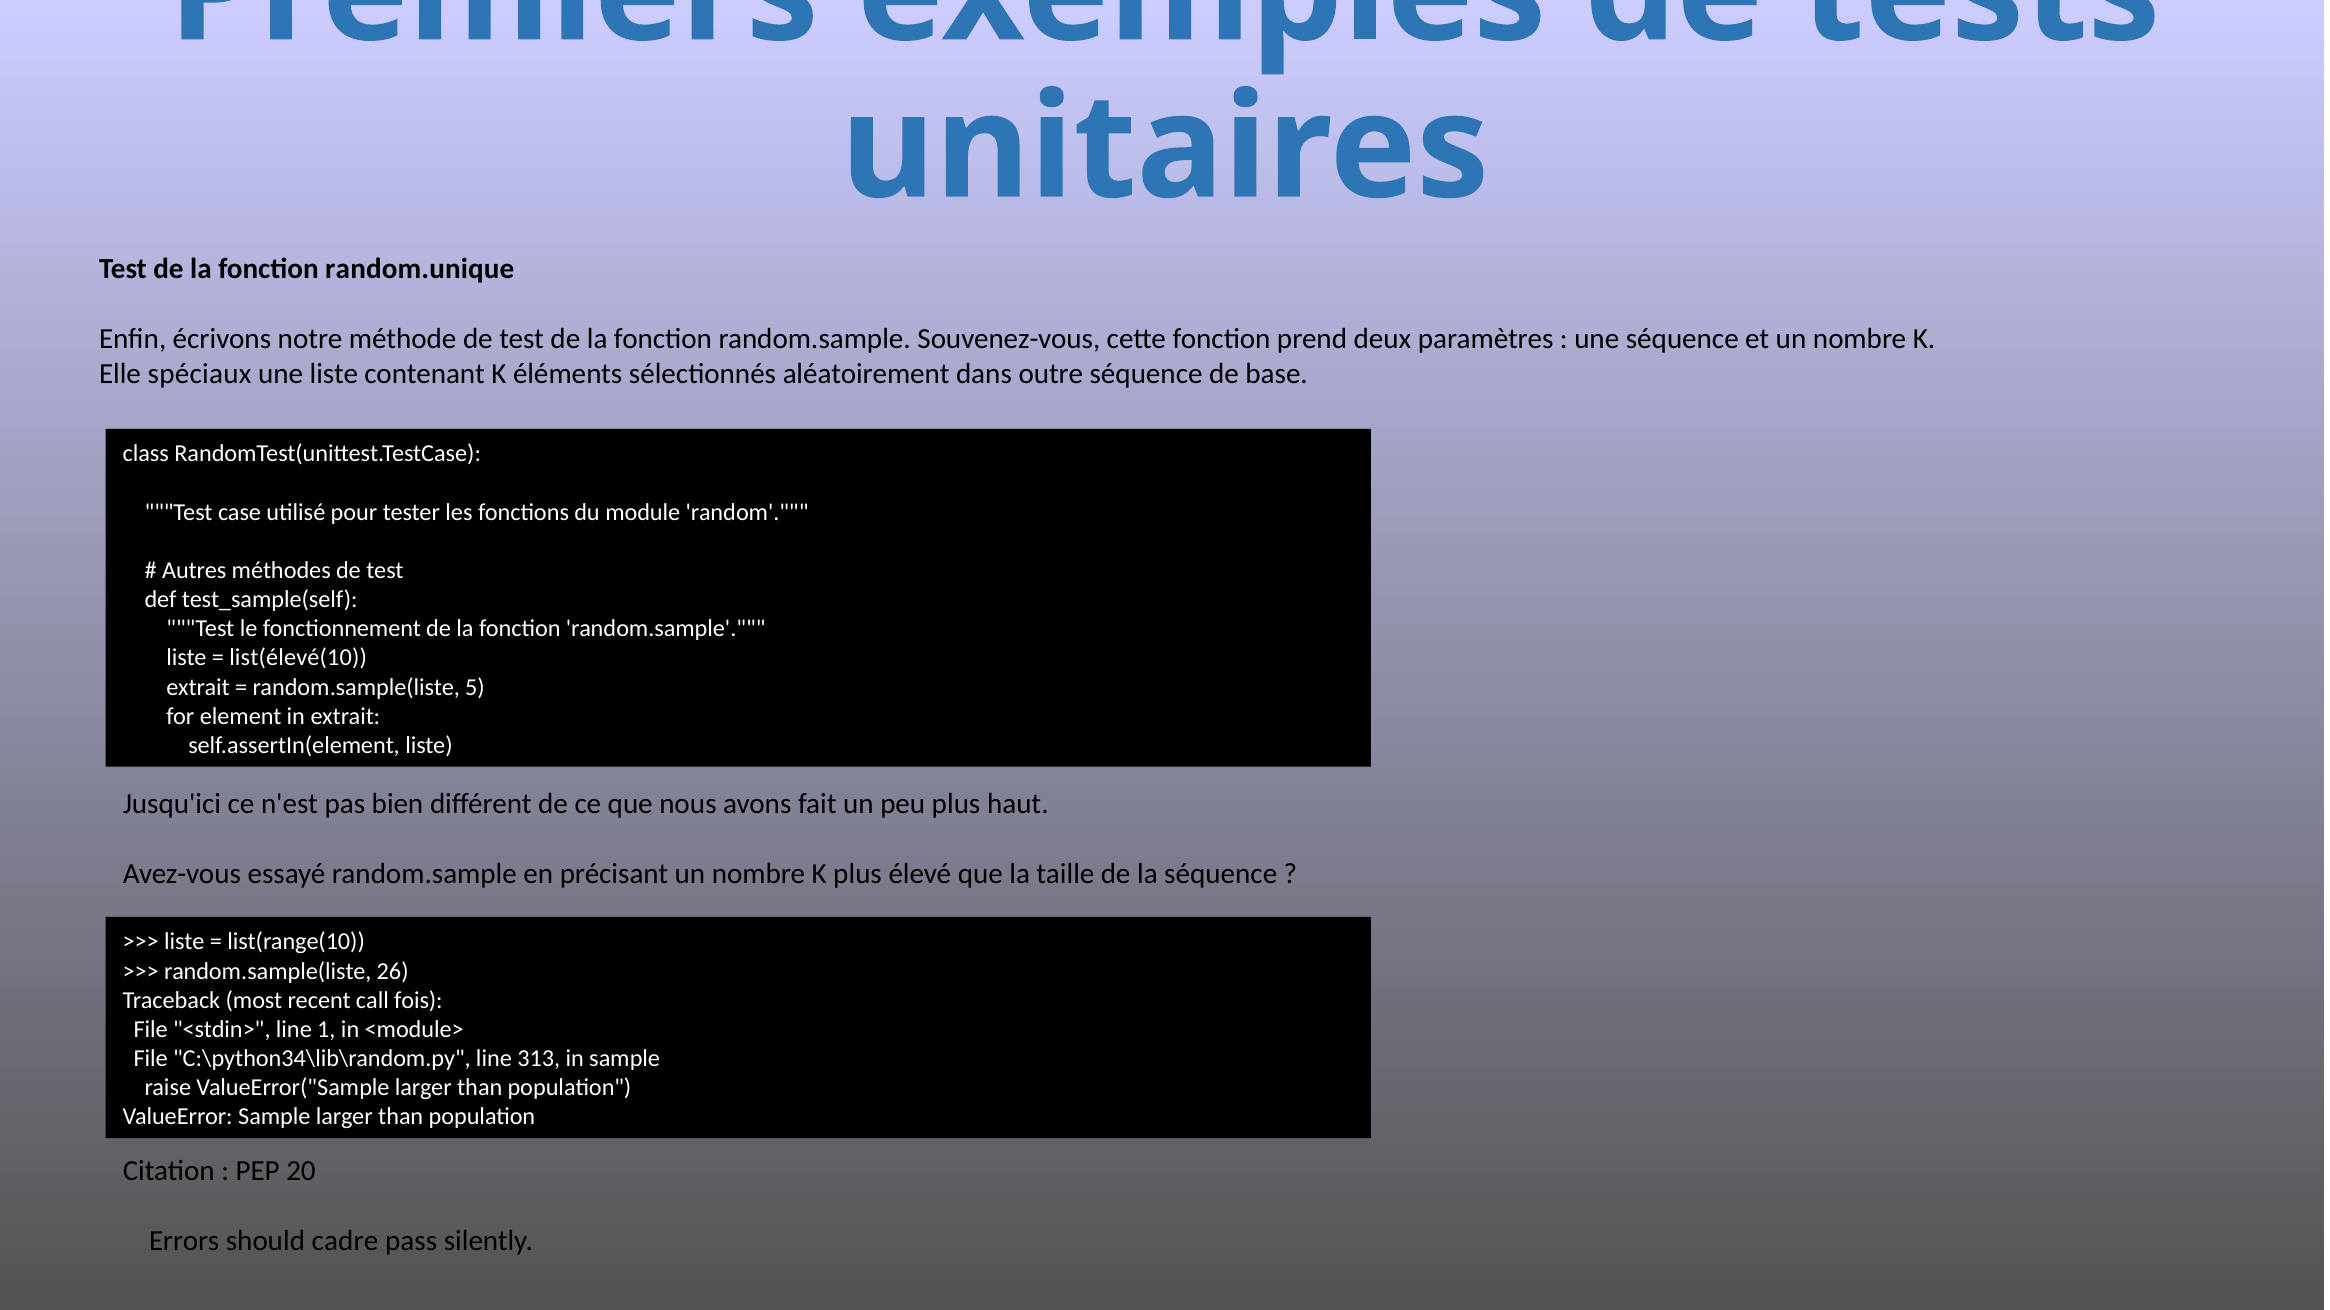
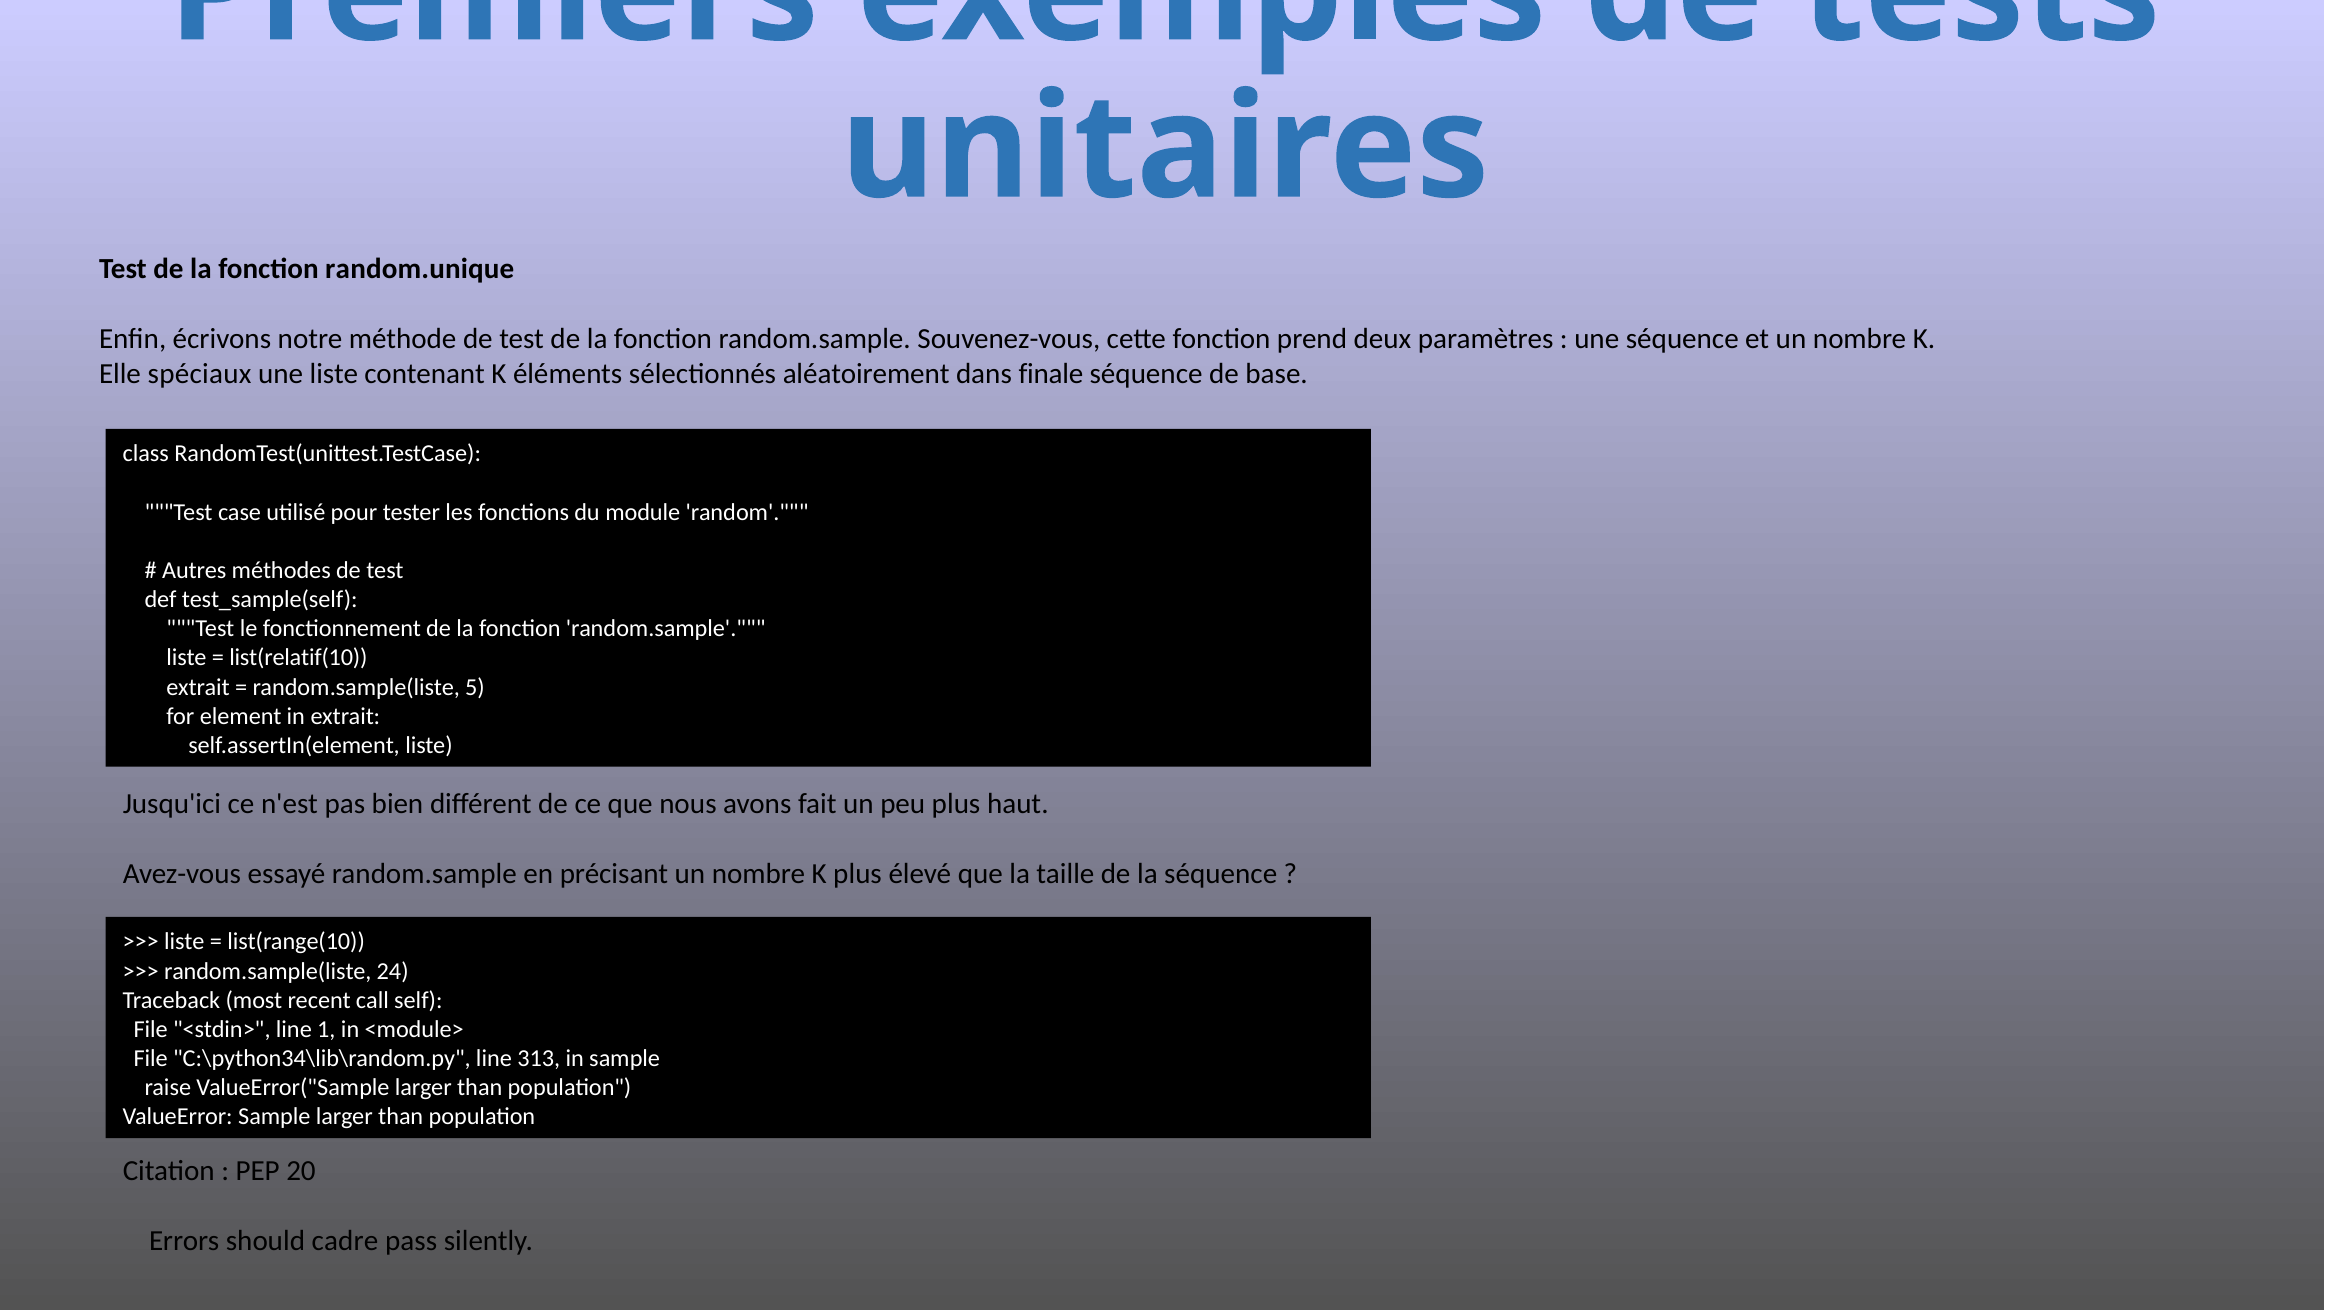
outre: outre -> finale (1051, 374)
list(élevé(10: list(élevé(10 -> list(relatif(10 (298, 658)
26: 26 -> 24 (393, 971)
fois: fois -> self (418, 1001)
